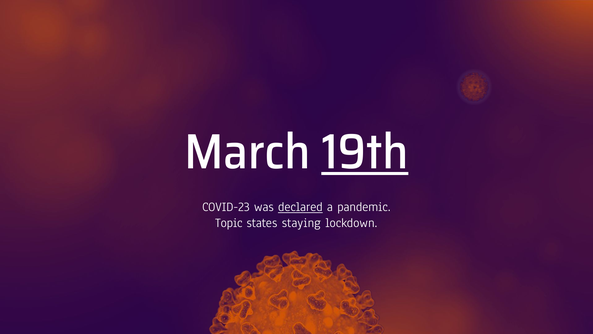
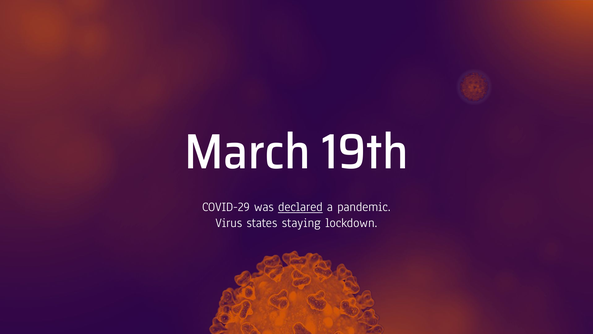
19th underline: present -> none (365, 152)
COVID-23: COVID-23 -> COVID-29 (226, 207)
Topic: Topic -> Virus (229, 222)
